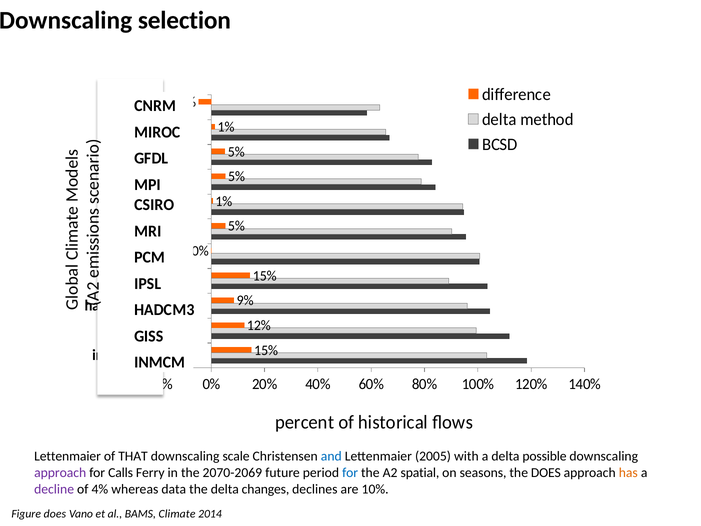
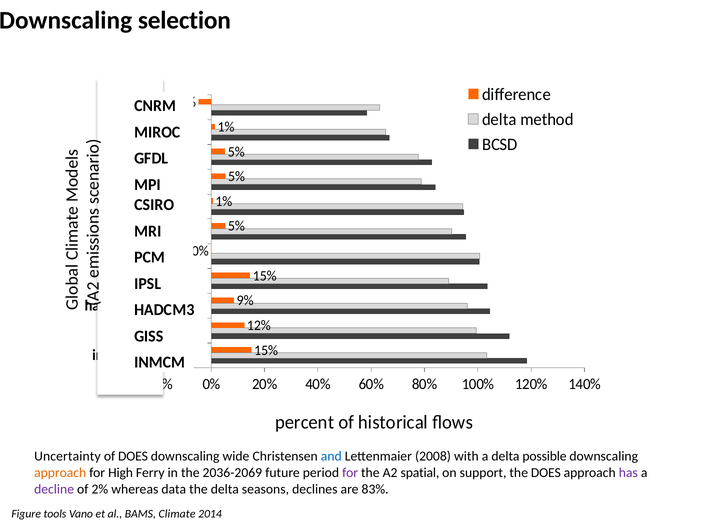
Lettenmaier: Lettenmaier -> Uncertainty (67, 456)
of THAT: THAT -> DOES (133, 456)
scale: scale -> wide (236, 456)
2005: 2005 -> 2008 (433, 456)
approach colour: purple -> orange (60, 472)
Calls: Calls -> High (121, 472)
2070-2069: 2070-2069 -> 2036-2069 (232, 472)
for colour: blue -> purple (350, 472)
seasons: seasons -> support (483, 472)
has colour: orange -> purple (628, 472)
4%: 4% -> 2% (100, 489)
changes: changes -> seasons (265, 489)
10%: 10% -> 83% (375, 489)
Figure does: does -> tools (55, 514)
